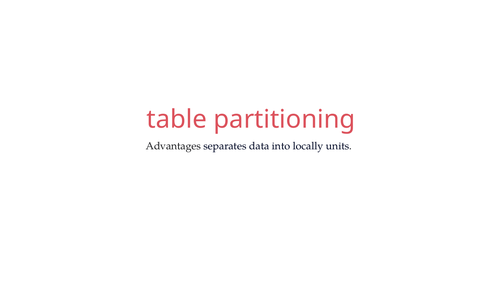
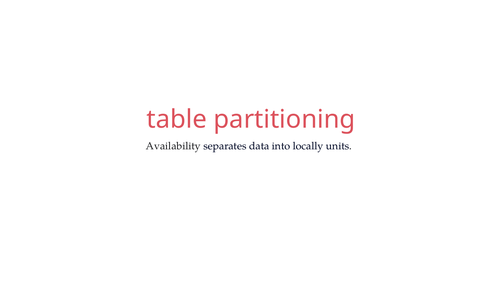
Advantages: Advantages -> Availability (173, 146)
